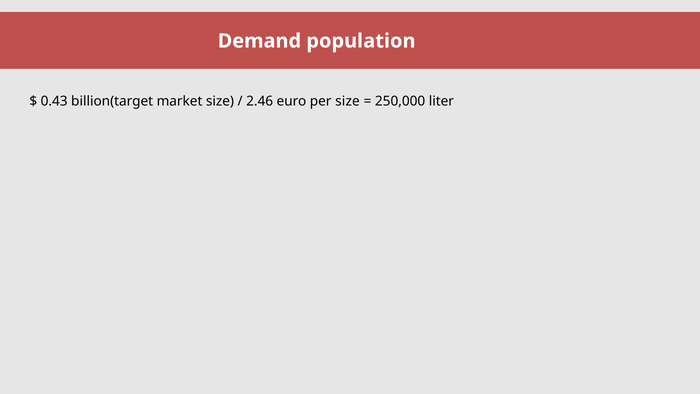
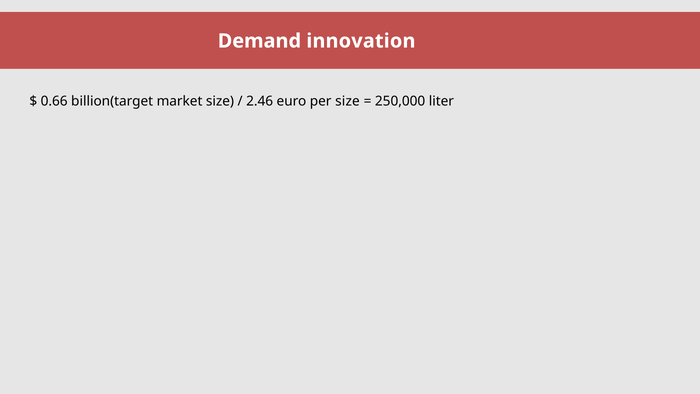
population: population -> innovation (361, 41)
0.43: 0.43 -> 0.66 (54, 101)
